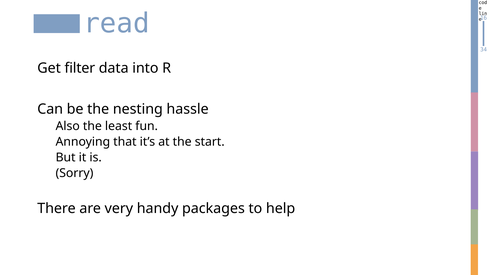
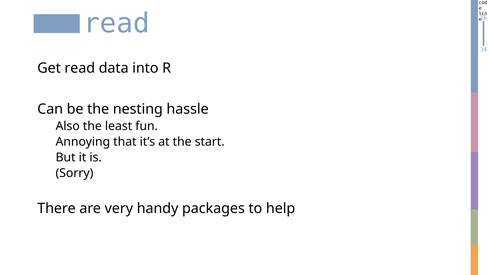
Get filter: filter -> read (80, 68)
